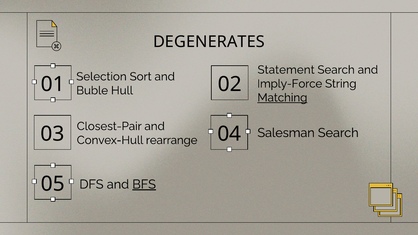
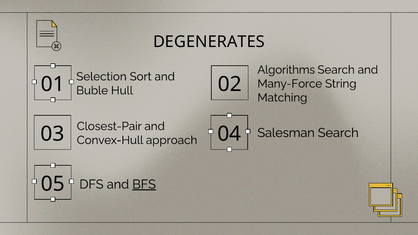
Statement: Statement -> Algorithms (286, 70)
Imply-Force: Imply-Force -> Many-Force (290, 84)
Matching underline: present -> none (282, 98)
rearrange: rearrange -> approach (172, 140)
